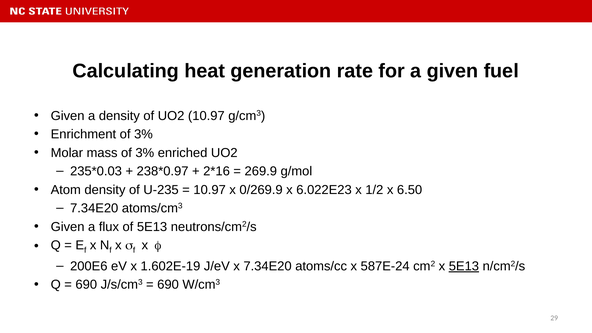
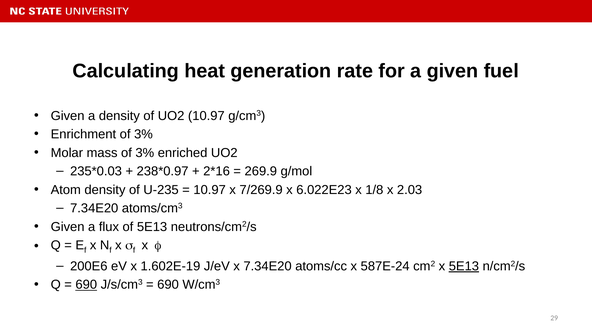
0/269.9: 0/269.9 -> 7/269.9 (261, 190)
1/2: 1/2 -> 1/8 (374, 190)
6.50: 6.50 -> 2.03 (410, 190)
690 underline: none -> present (86, 285)
